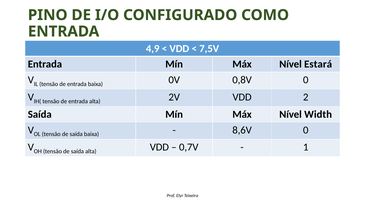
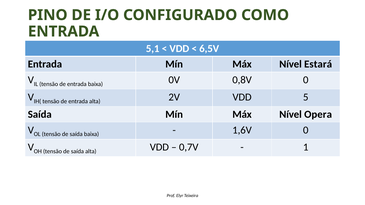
4,9: 4,9 -> 5,1 (153, 49)
7,5V: 7,5V -> 6,5V (209, 49)
2: 2 -> 5 (306, 97)
Width: Width -> Opera (318, 114)
8,6V: 8,6V -> 1,6V (242, 130)
